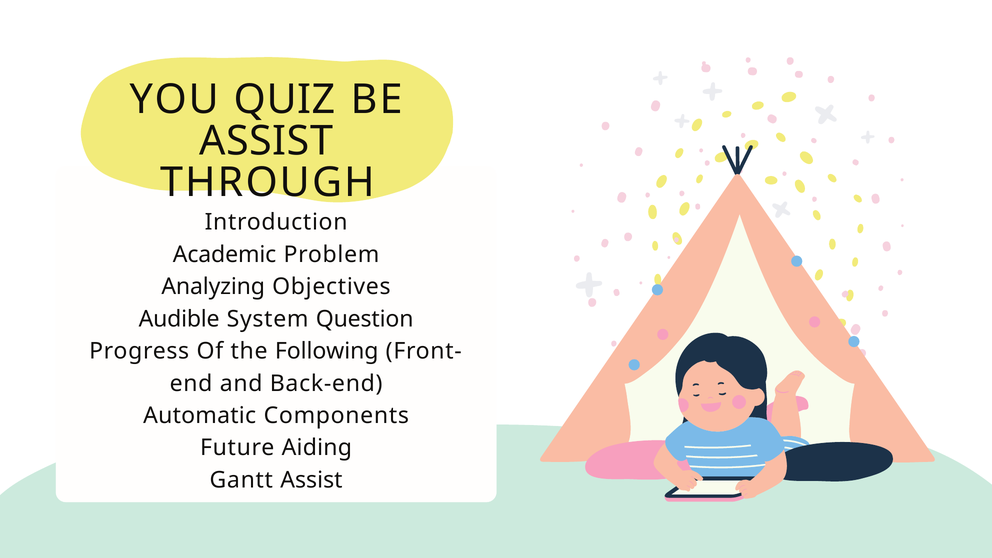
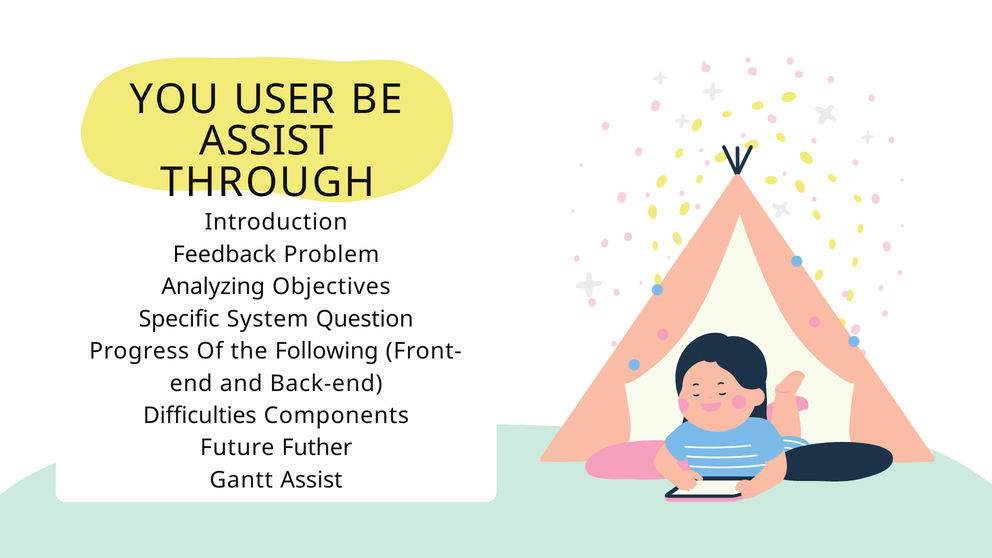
QUIZ: QUIZ -> USER (285, 100)
Academic: Academic -> Feedback (224, 255)
Audible: Audible -> Specific (179, 319)
Automatic: Automatic -> Difficulties (200, 416)
Aiding: Aiding -> Futher (317, 448)
